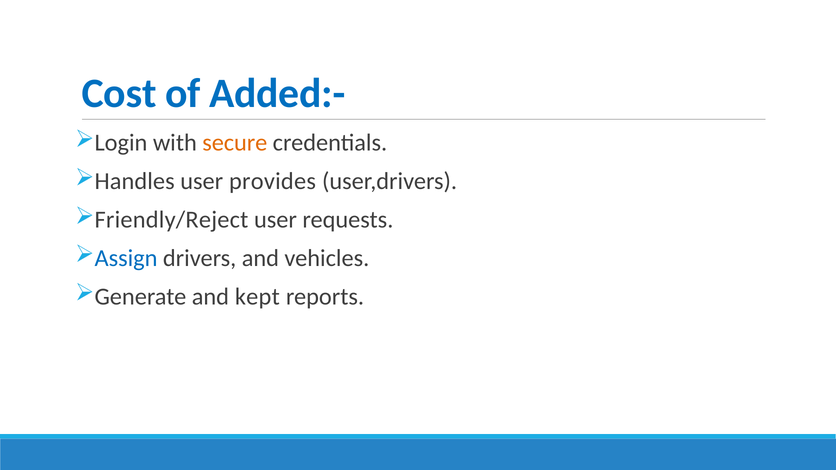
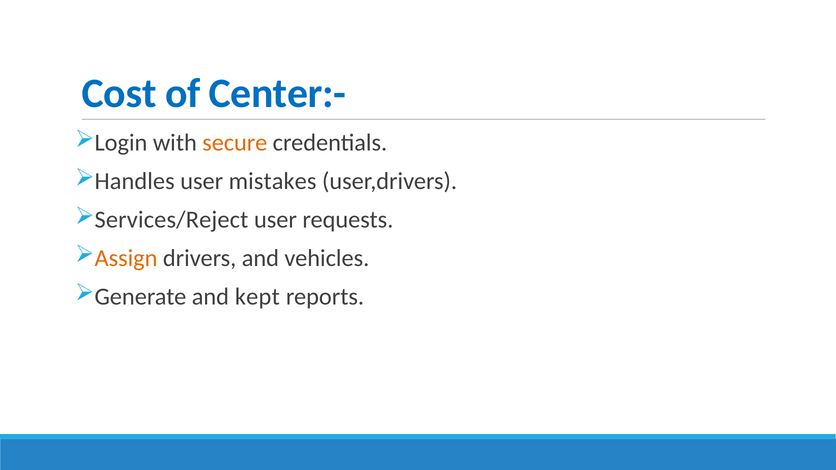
Added:-: Added:- -> Center:- (277, 94)
provides: provides -> mistakes (273, 181)
Friendly/Reject: Friendly/Reject -> Services/Reject (171, 220)
Assign colour: blue -> orange (126, 258)
